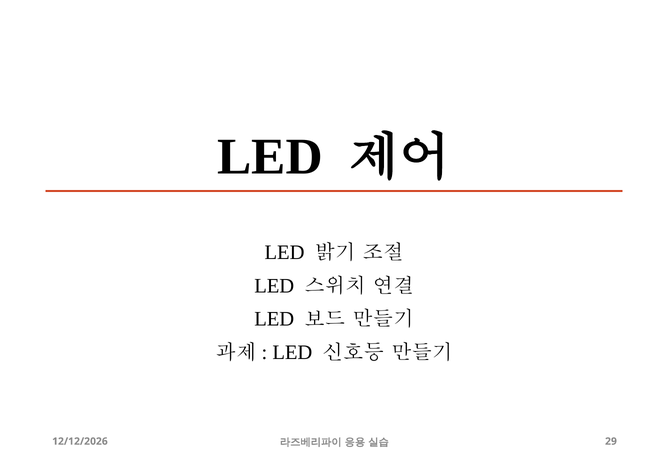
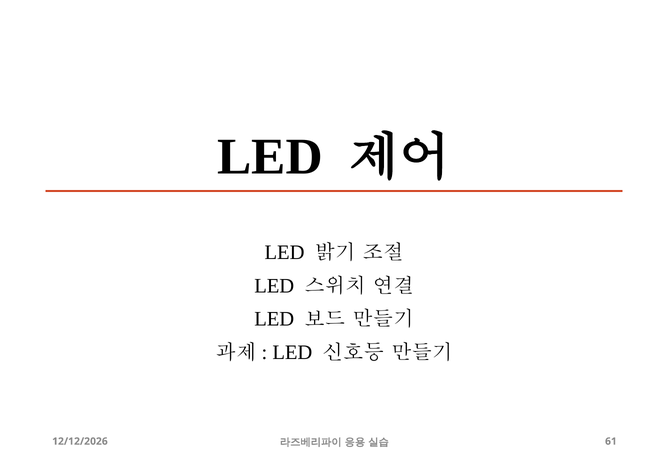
29: 29 -> 61 (611, 441)
